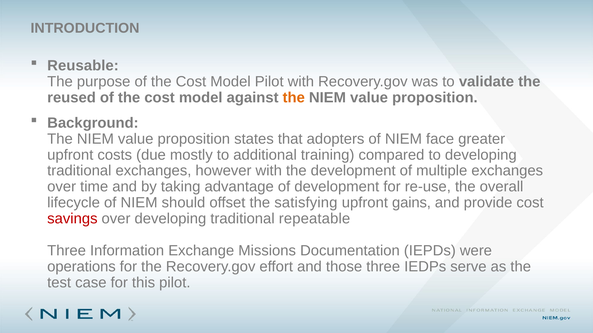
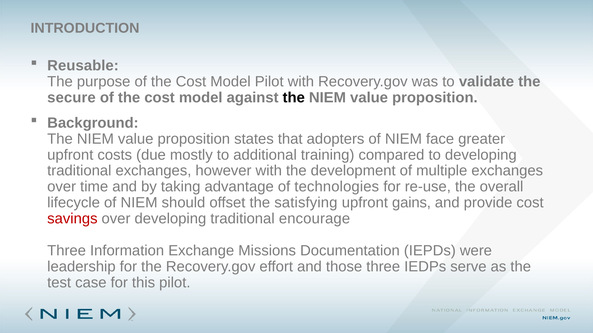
reused: reused -> secure (71, 98)
the colour: orange -> black (294, 98)
of development: development -> technologies (337, 187)
repeatable: repeatable -> encourage (315, 219)
operations: operations -> leadership (81, 267)
